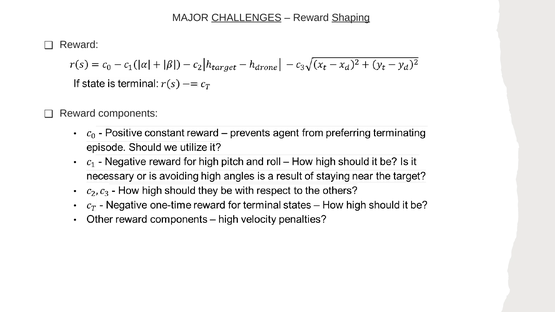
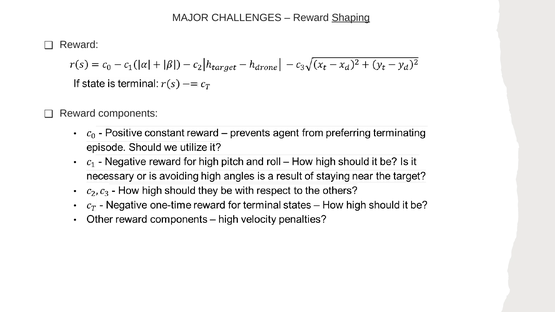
CHALLENGES underline: present -> none (246, 18)
